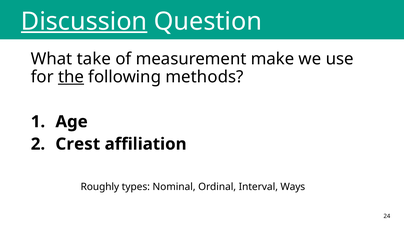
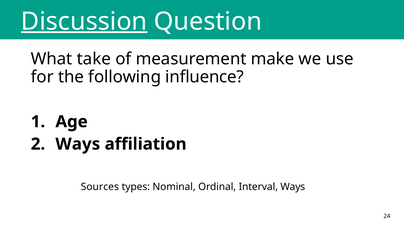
the underline: present -> none (71, 77)
methods: methods -> influence (205, 77)
Crest: Crest -> Ways (78, 144)
Roughly: Roughly -> Sources (100, 187)
